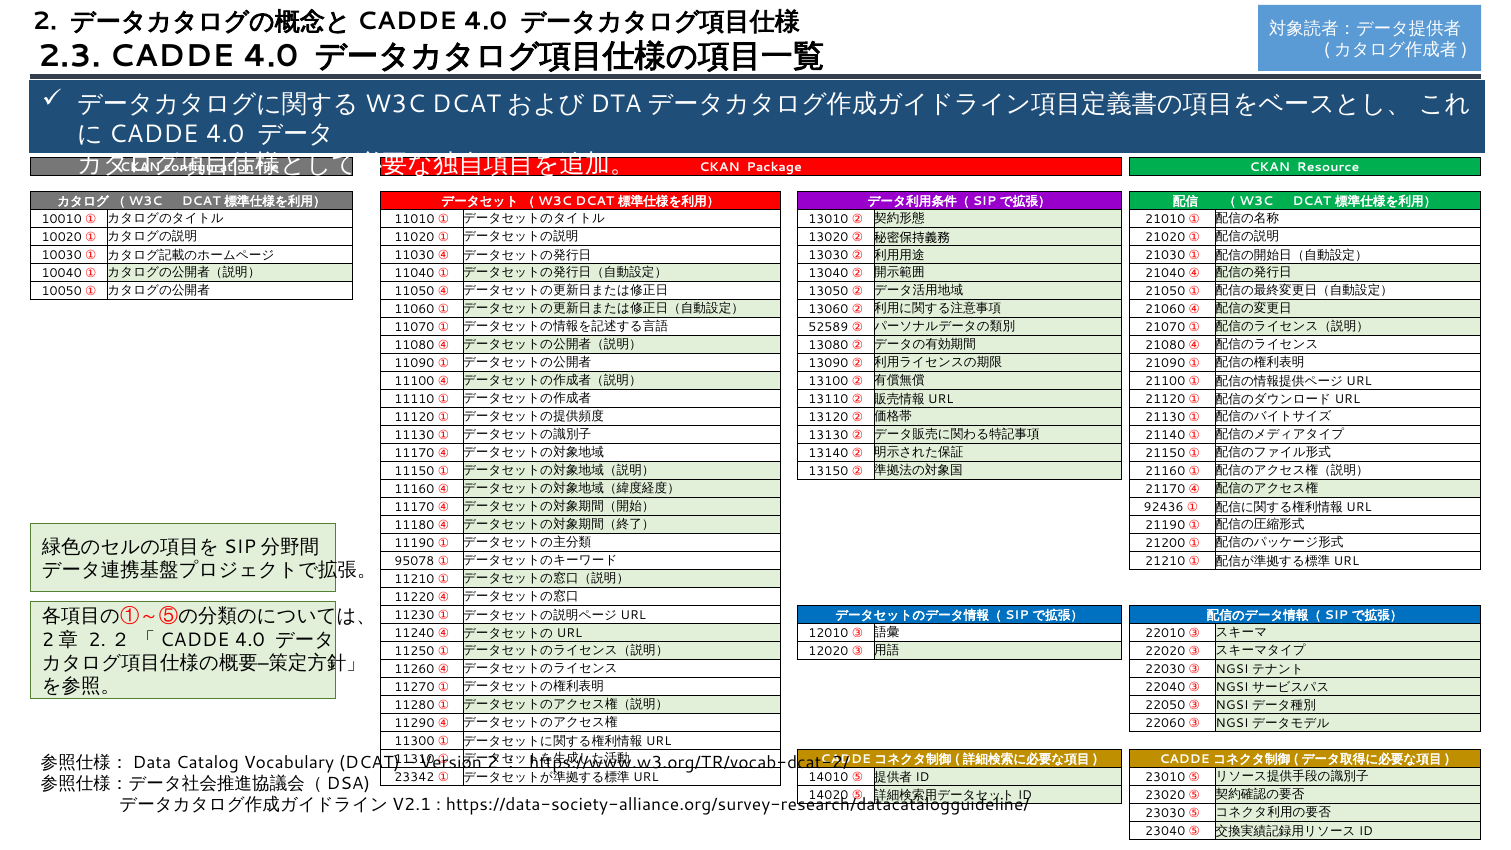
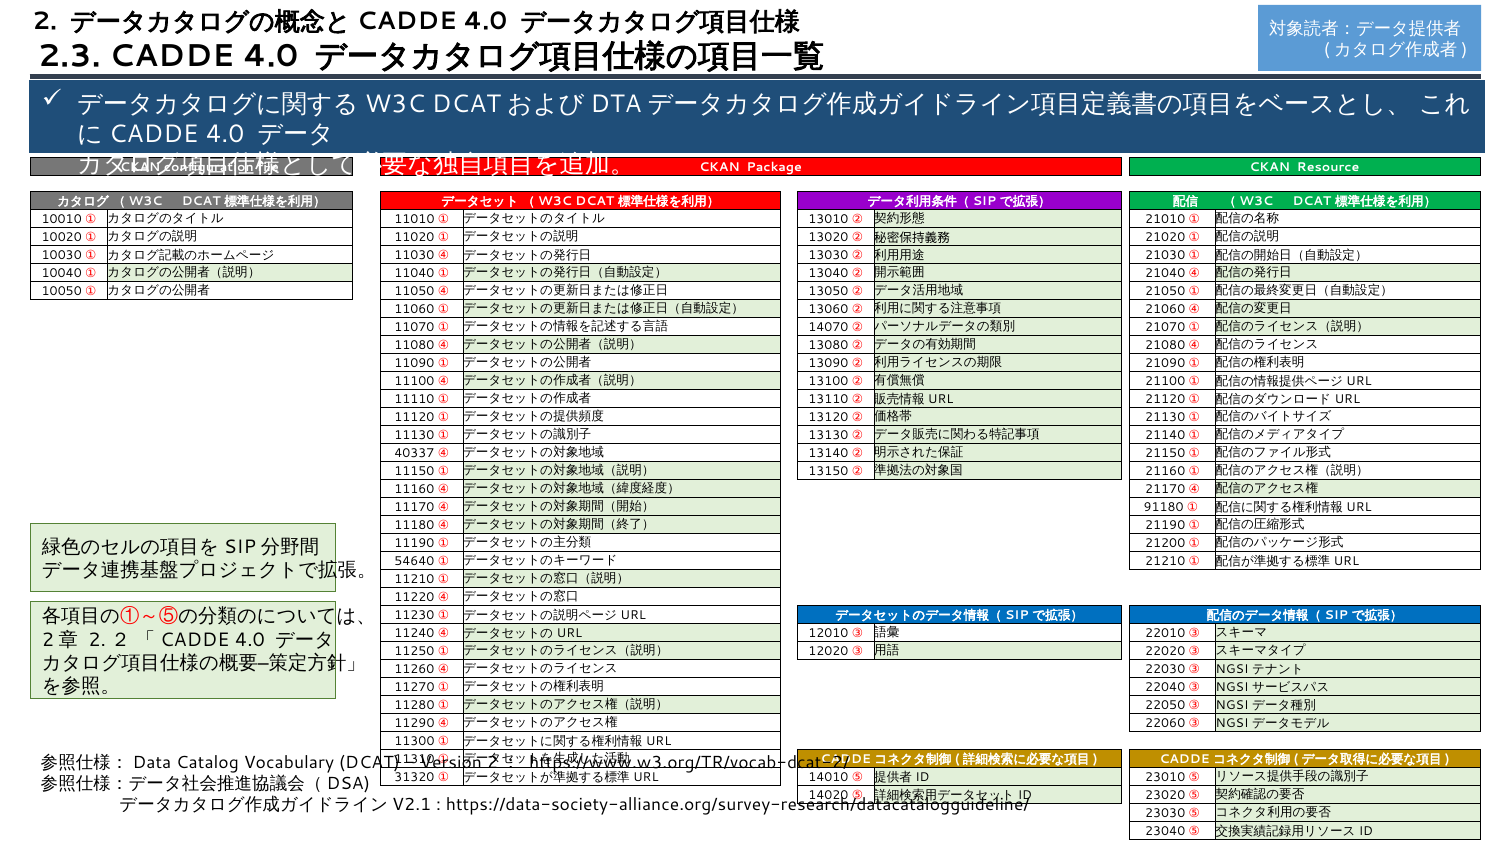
52589: 52589 -> 14070 (828, 327)
11170: 11170 -> 40337 (414, 453)
92436: 92436 -> 91180 (1164, 507)
95078: 95078 -> 54640 (414, 561)
23342: 23342 -> 31320 (414, 777)
